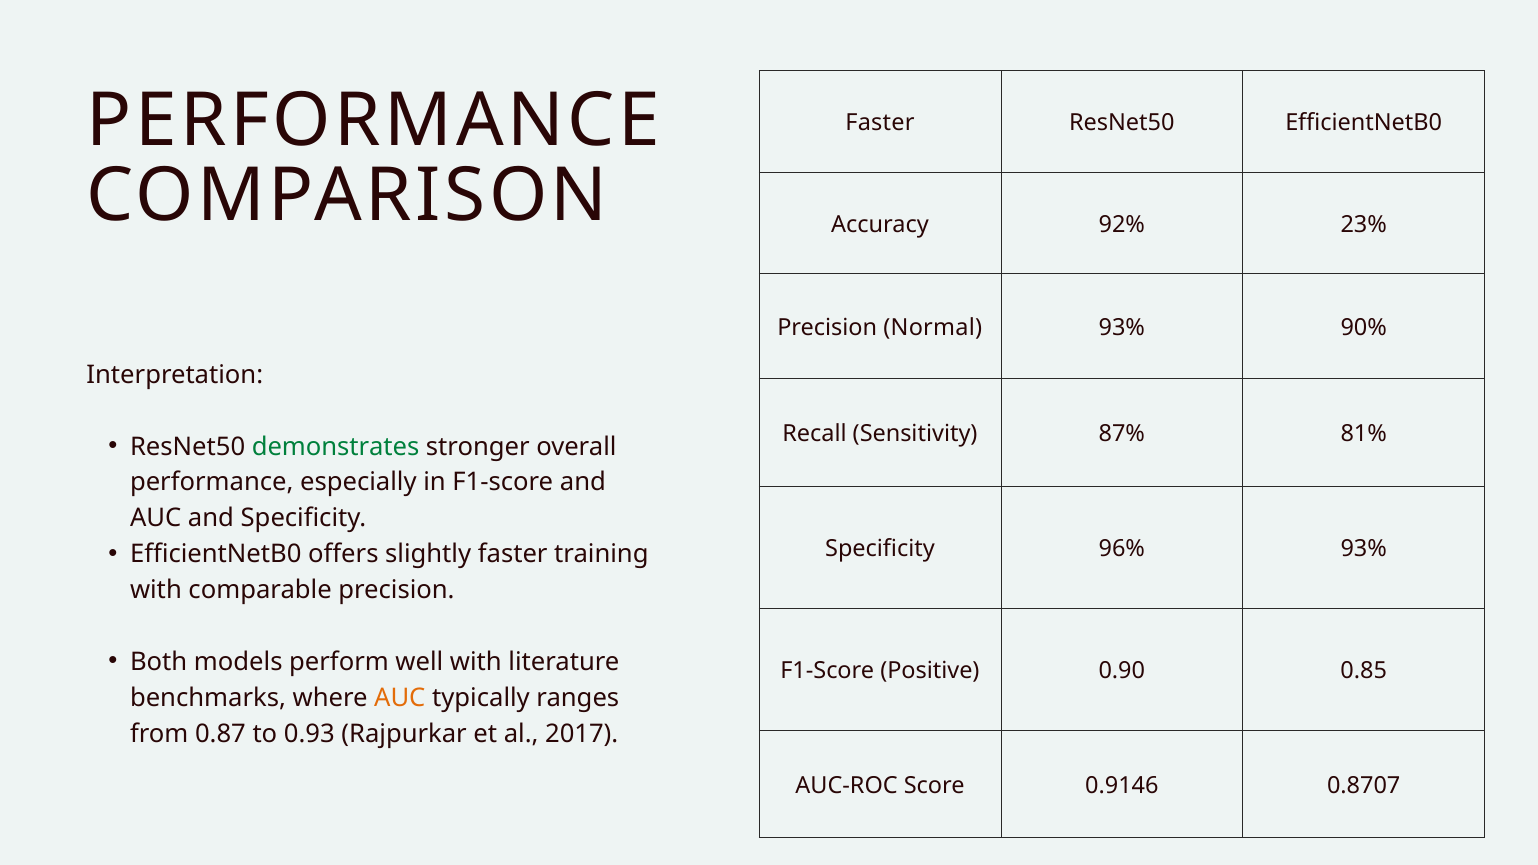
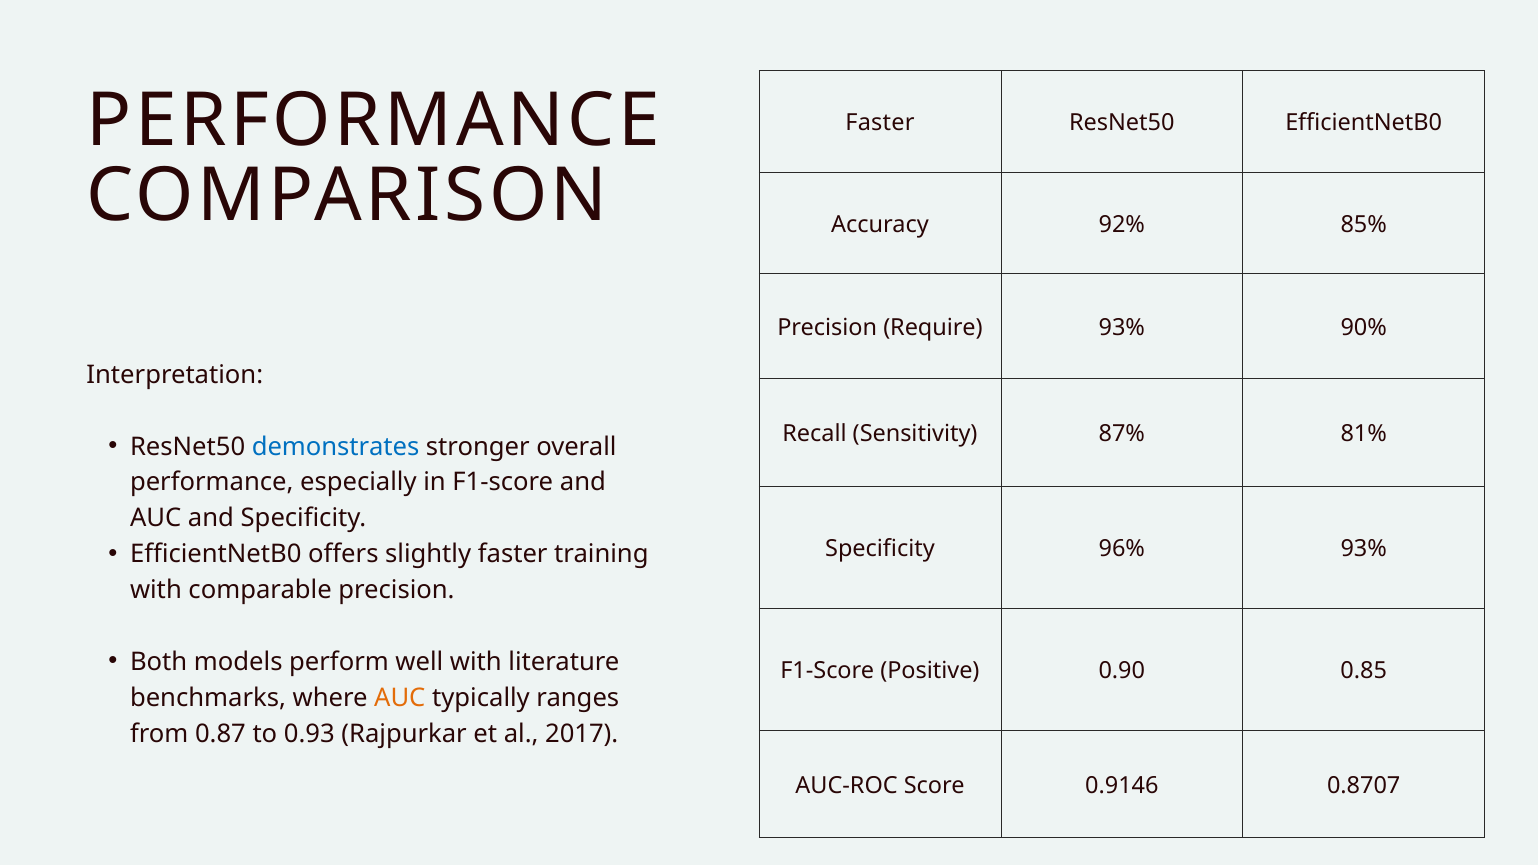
23%: 23% -> 85% (1364, 225)
Normal: Normal -> Require (933, 328)
demonstrates colour: green -> blue (336, 447)
